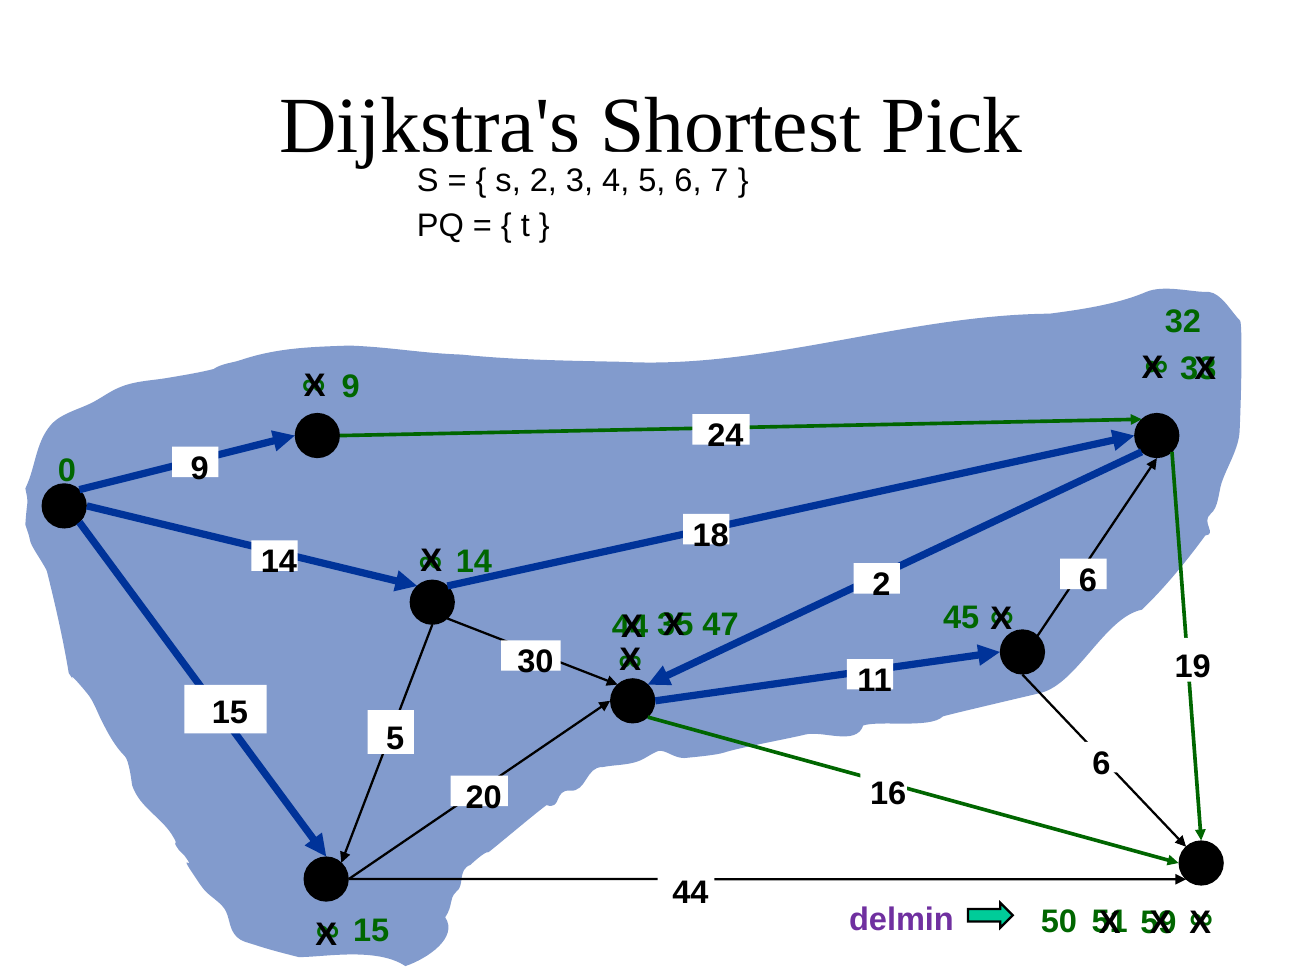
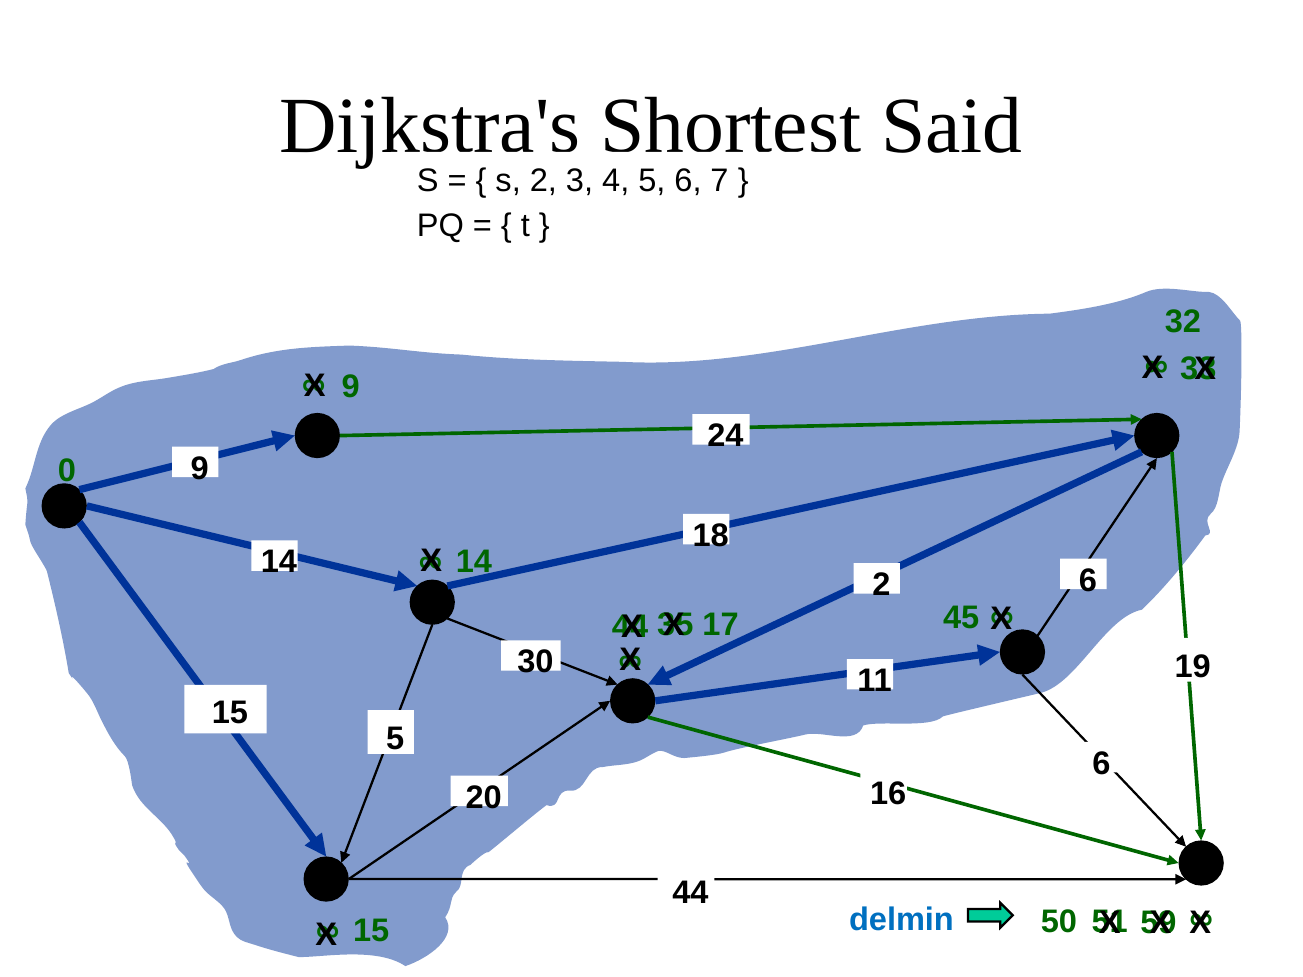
Pick: Pick -> Said (952, 126)
47: 47 -> 17 (721, 625)
delmin colour: purple -> blue (902, 920)
